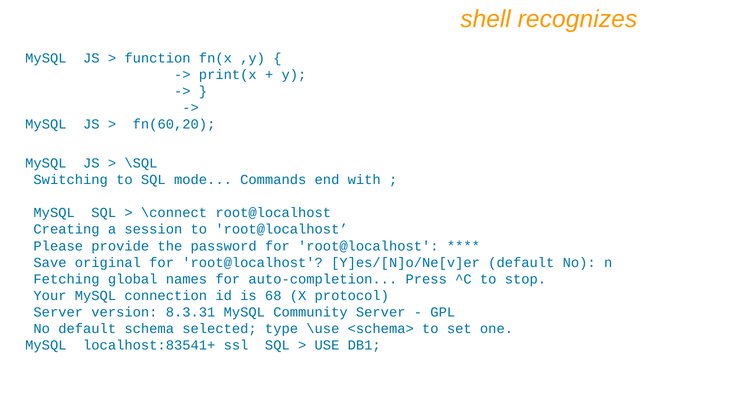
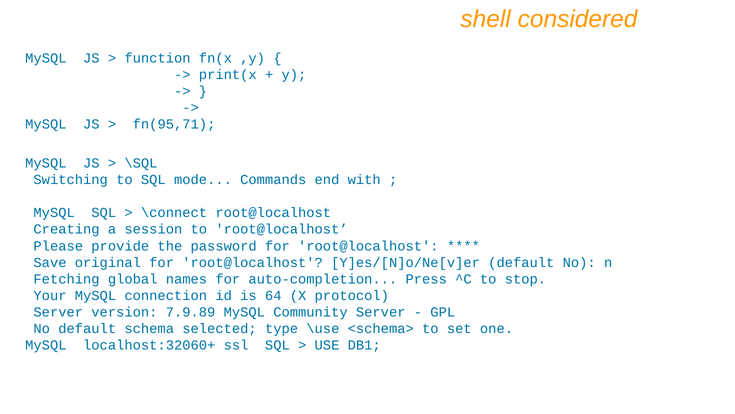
recognizes: recognizes -> considered (578, 19)
fn(60,20: fn(60,20 -> fn(95,71 (174, 124)
68: 68 -> 64 (273, 295)
8.3.31: 8.3.31 -> 7.9.89 (191, 312)
localhost:83541+: localhost:83541+ -> localhost:32060+ (149, 345)
